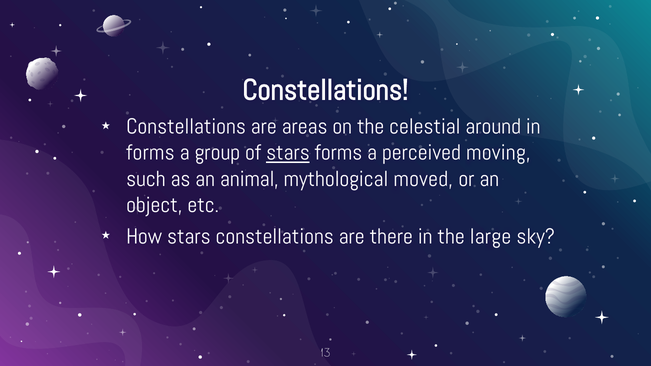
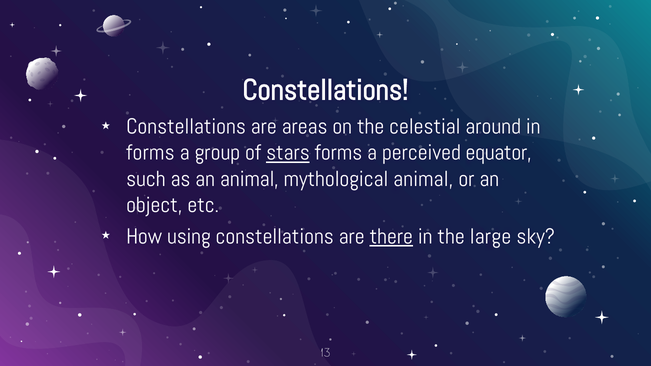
moving: moving -> equator (499, 153)
mythological moved: moved -> animal (423, 179)
How stars: stars -> using (189, 236)
there underline: none -> present (391, 236)
